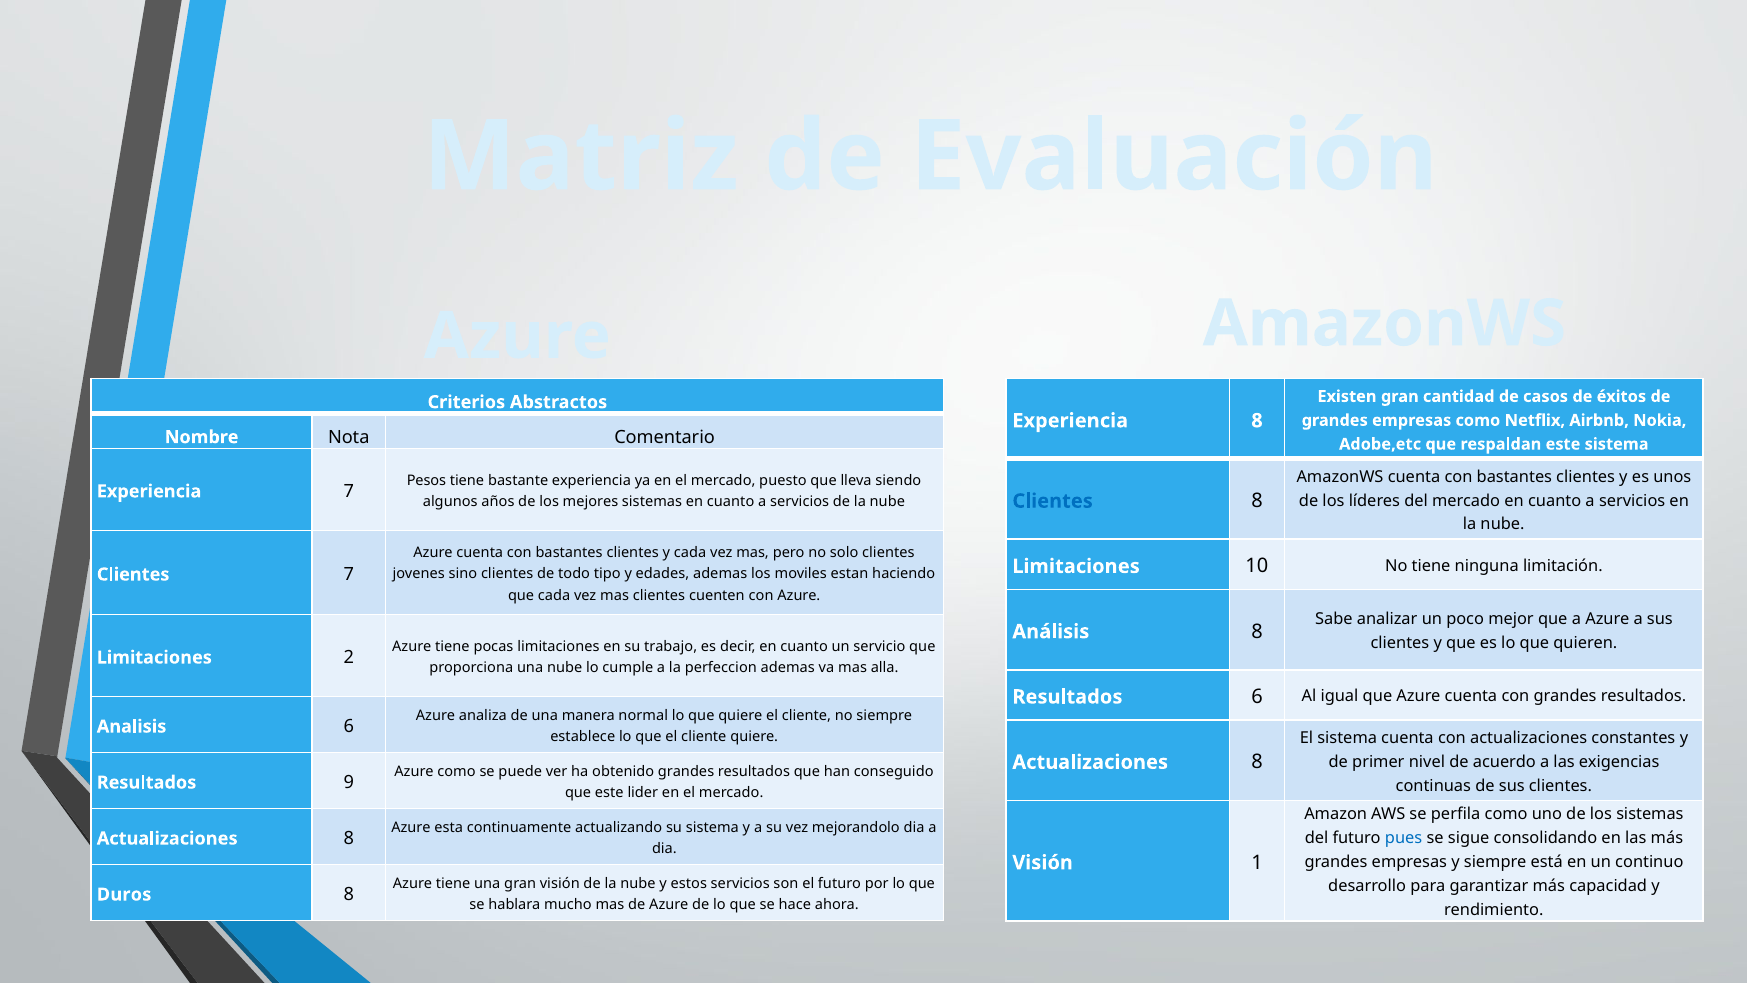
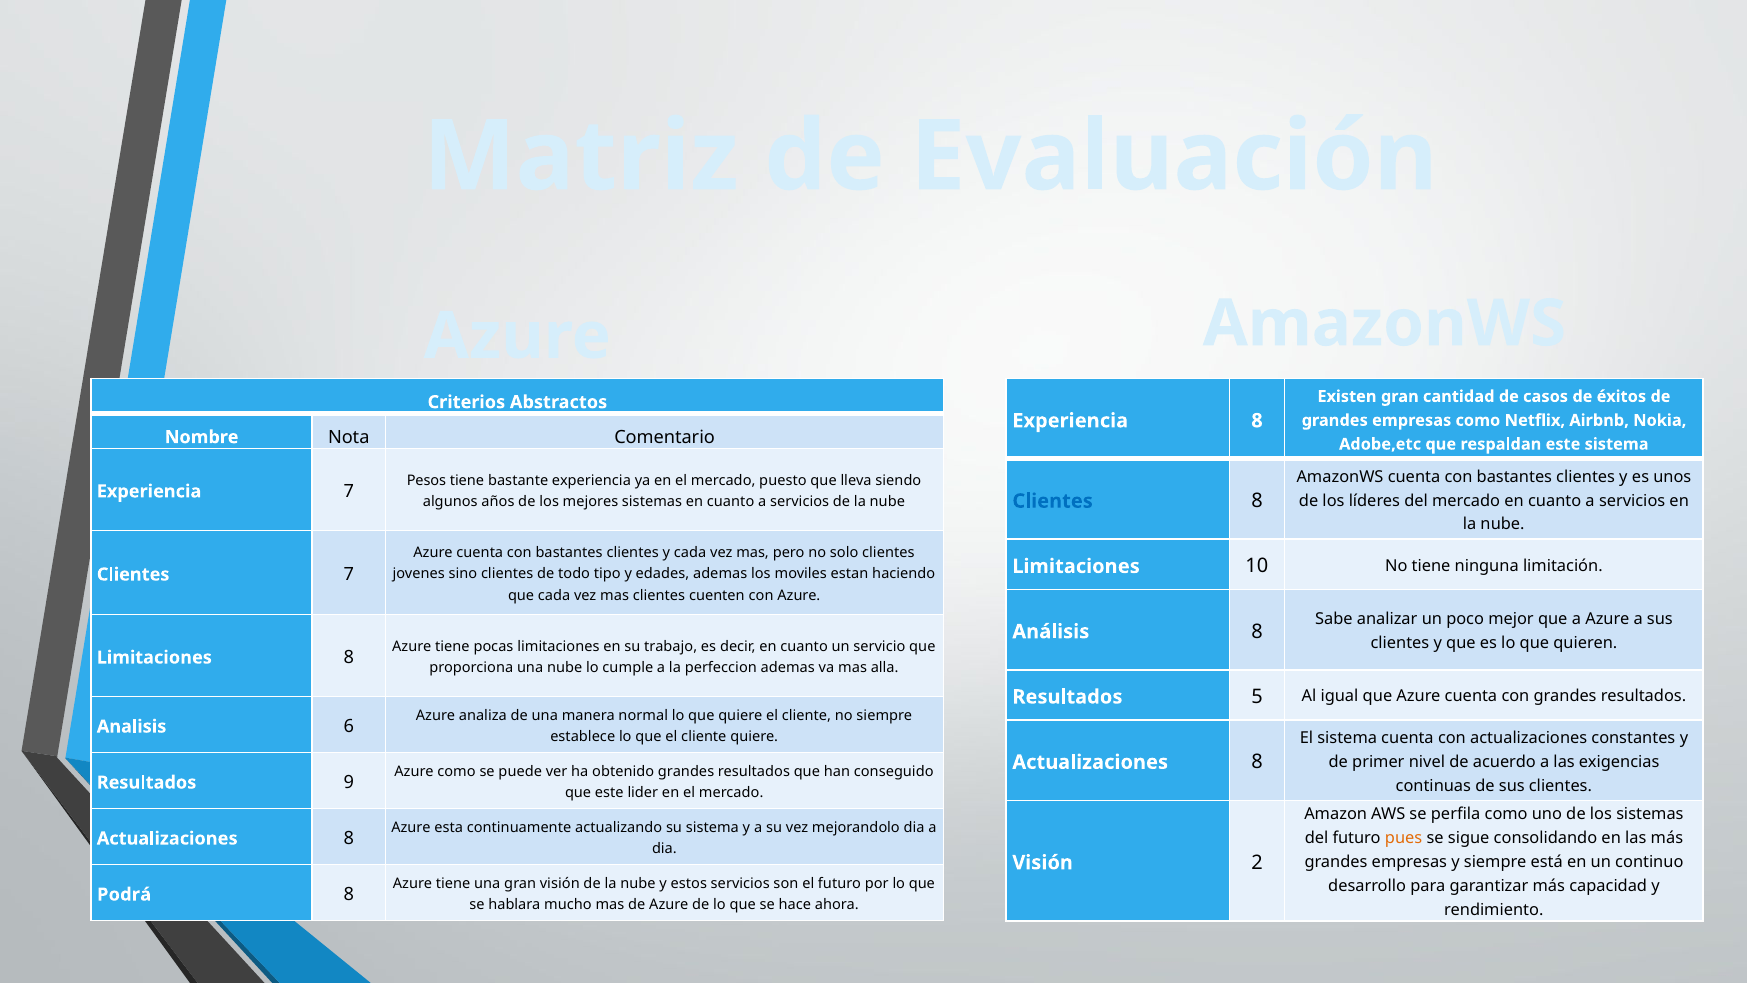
Limitaciones 2: 2 -> 8 (349, 657)
Resultados 6: 6 -> 5 (1257, 697)
pues colour: blue -> orange (1404, 838)
1: 1 -> 2 (1257, 862)
Duros: Duros -> Podrá (124, 894)
